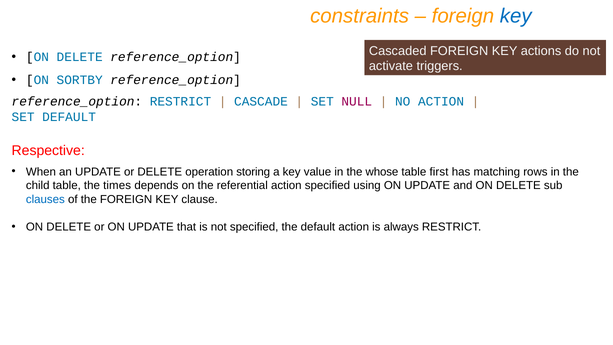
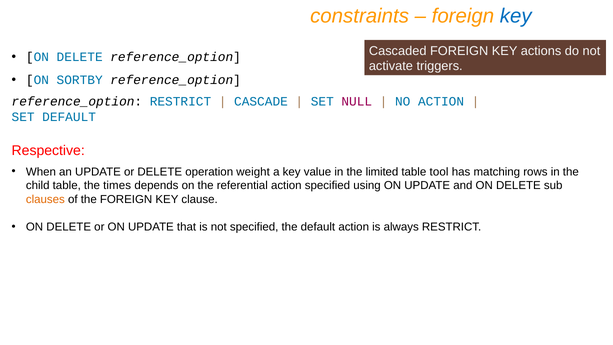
storing: storing -> weight (253, 172)
whose: whose -> limited (382, 172)
first: first -> tool (439, 172)
clauses colour: blue -> orange (45, 199)
